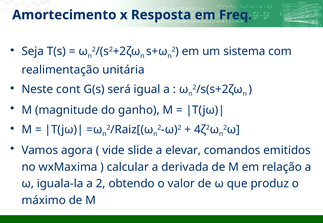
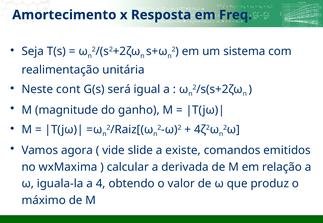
elevar: elevar -> existe (183, 151)
a 2: 2 -> 4 (101, 184)
